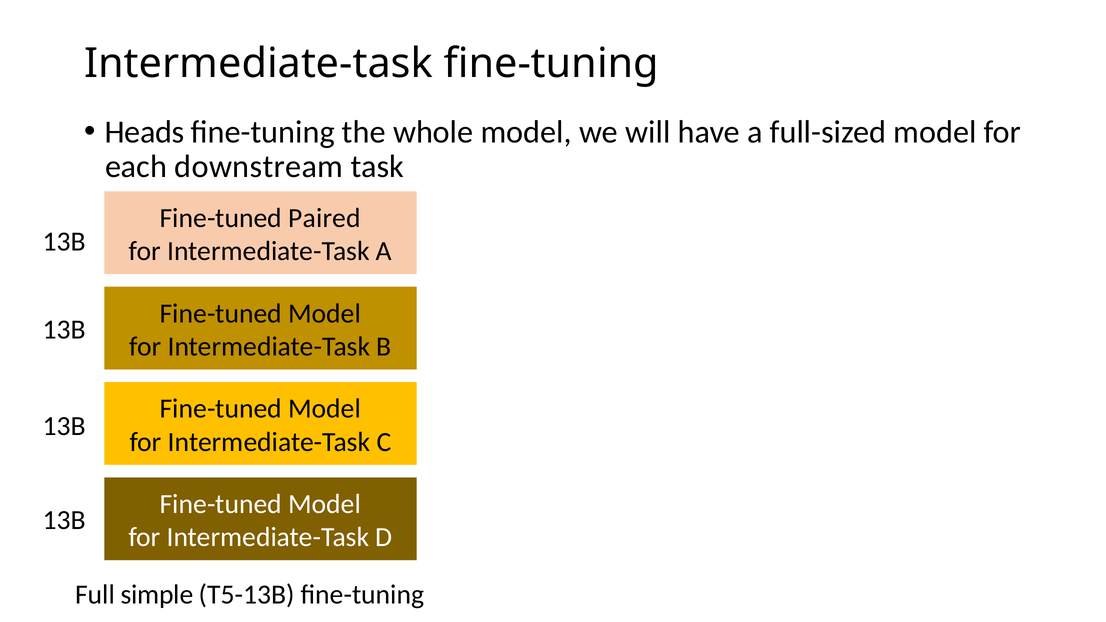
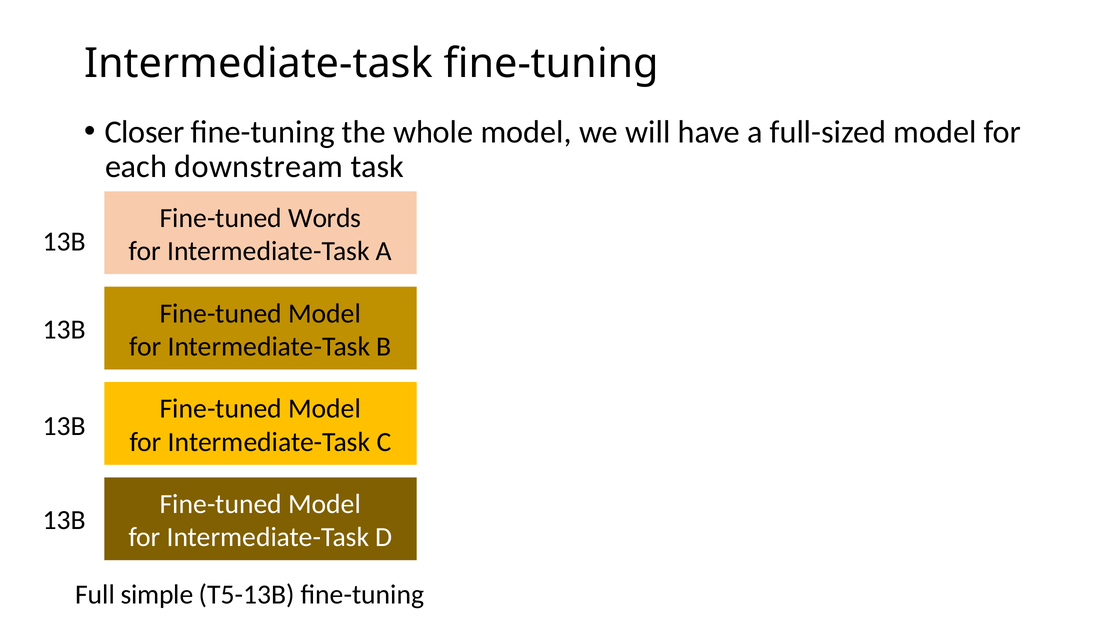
Heads: Heads -> Closer (144, 132)
Paired: Paired -> Words (325, 218)
